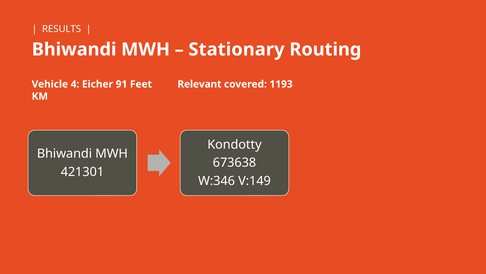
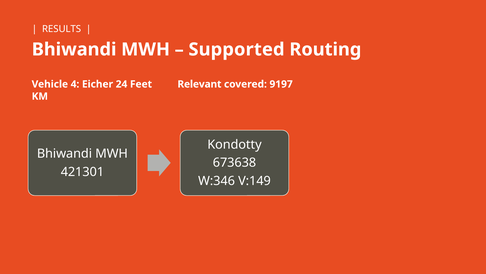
Stationary: Stationary -> Supported (236, 49)
91: 91 -> 24 (122, 84)
1193: 1193 -> 9197 (281, 84)
